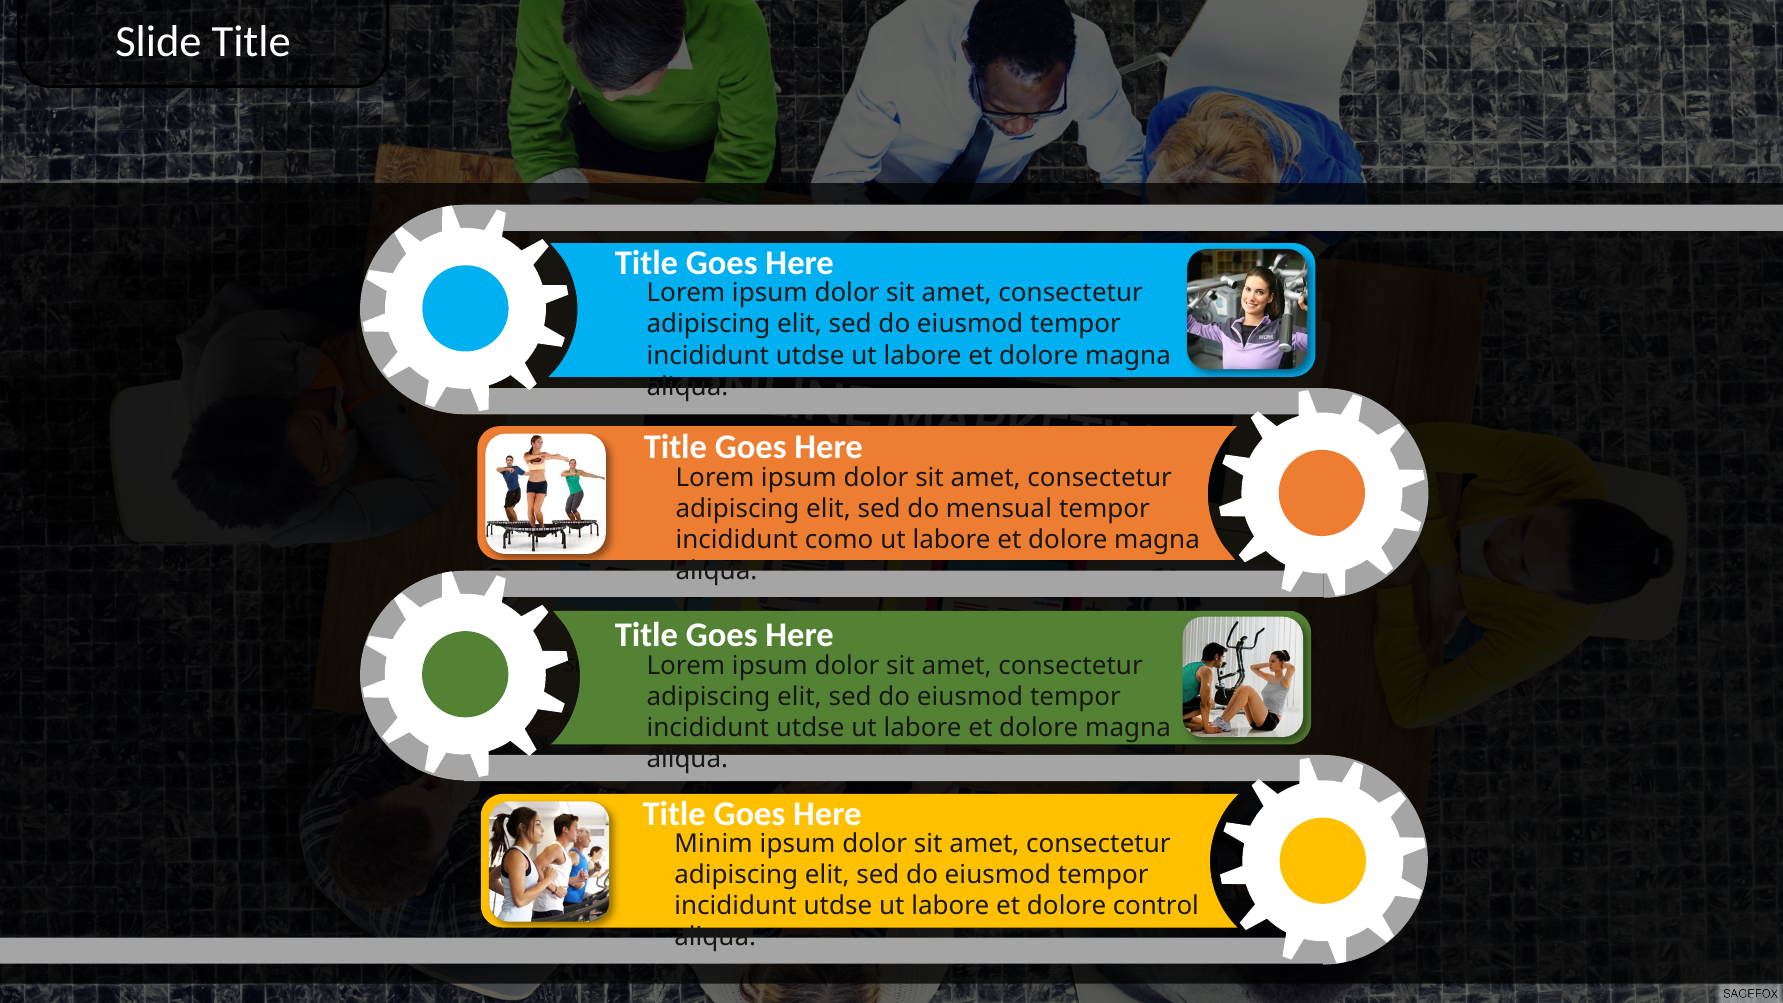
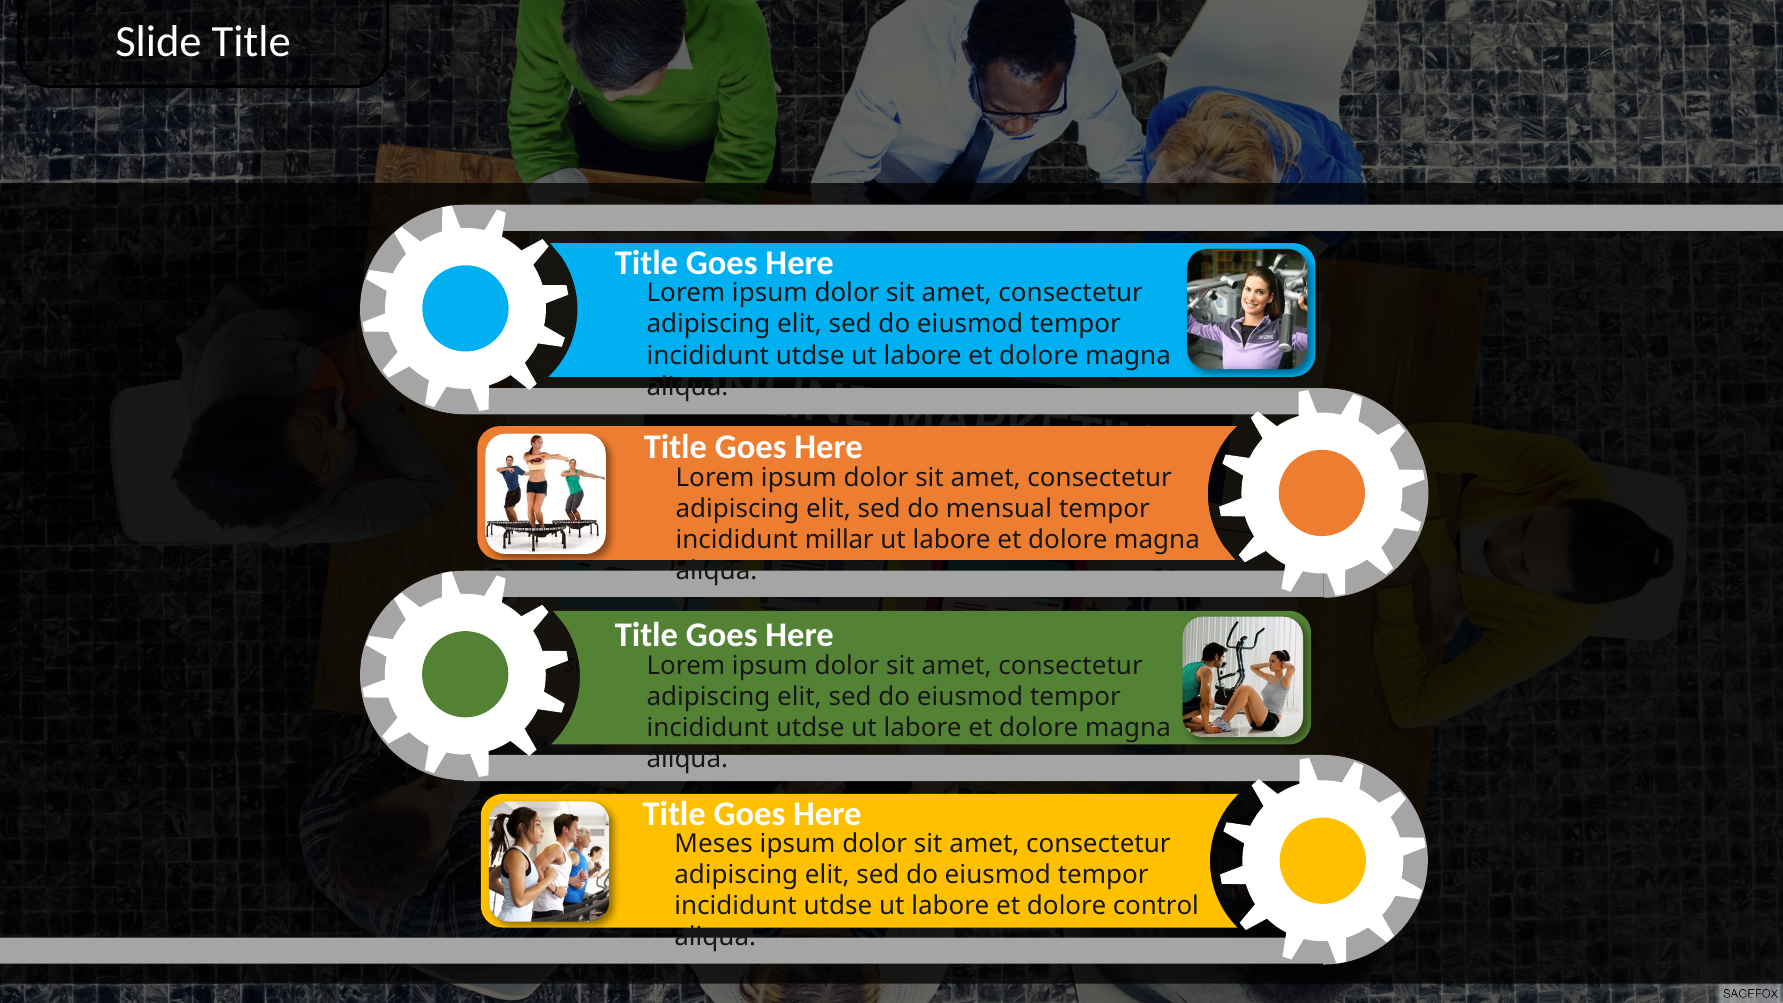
como: como -> millar (839, 540)
Minim: Minim -> Meses (714, 844)
